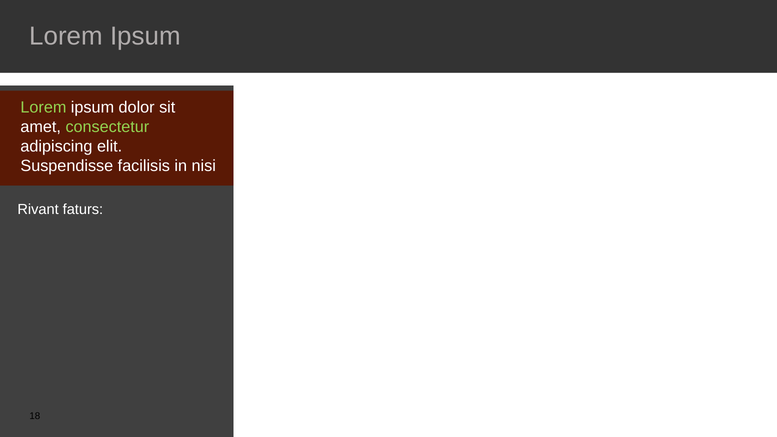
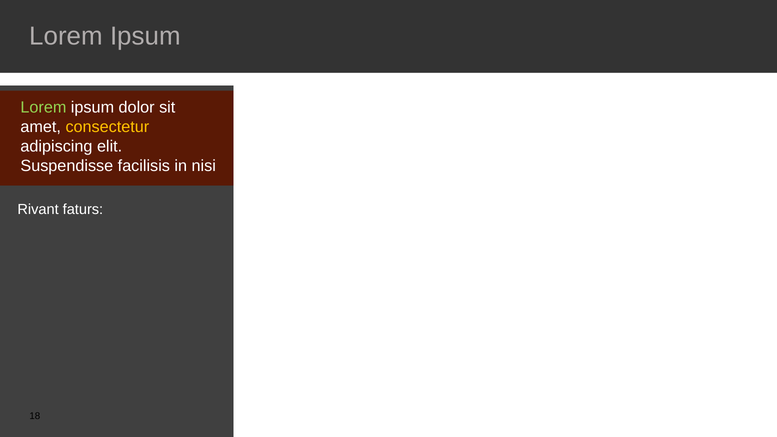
consectetur colour: light green -> yellow (107, 127)
